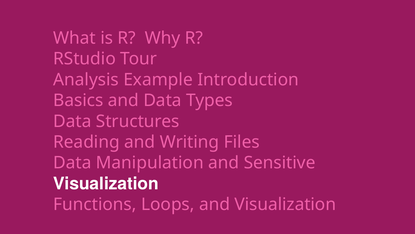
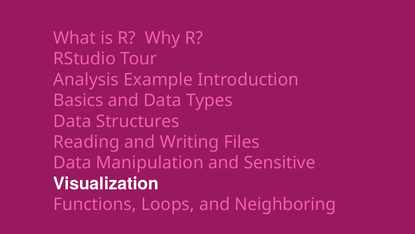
and Visualization: Visualization -> Neighboring (285, 204)
